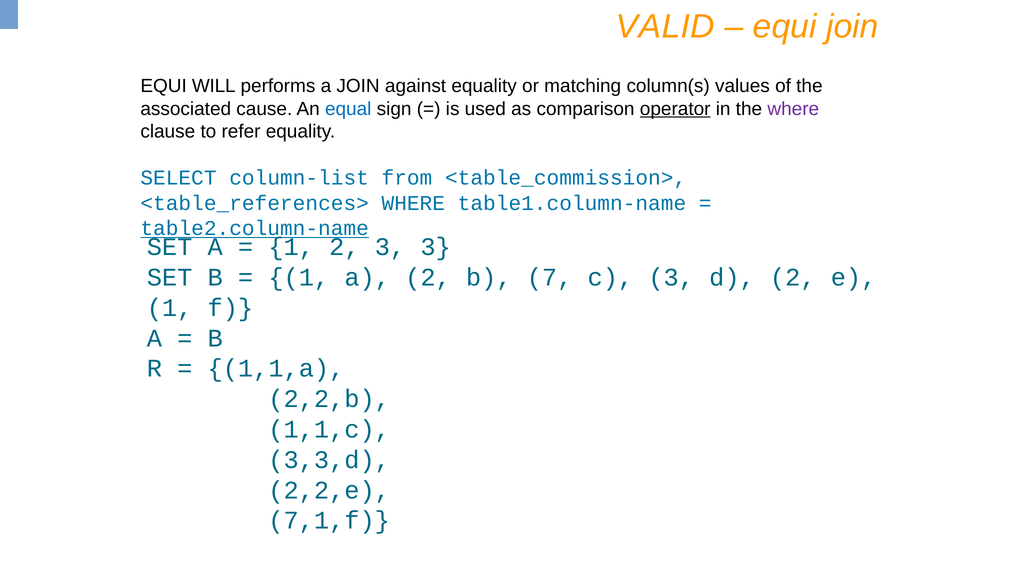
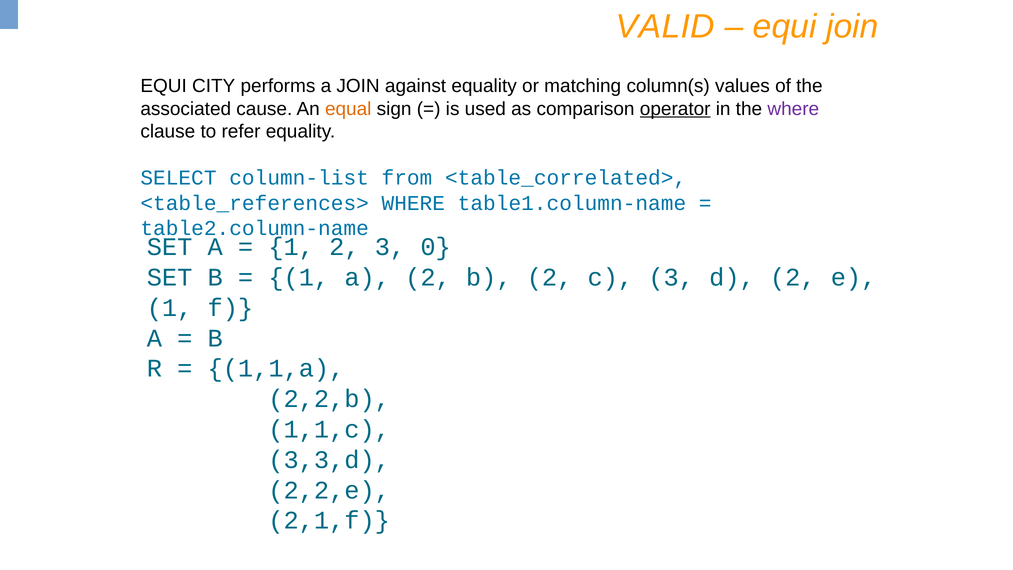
WILL: WILL -> CITY (214, 86)
equal colour: blue -> orange (348, 109)
<table_commission>: <table_commission> -> <table_correlated> (566, 178)
table2.column-name underline: present -> none (255, 228)
3 3: 3 -> 0 (436, 247)
b 7: 7 -> 2 (550, 277)
7,1,f: 7,1,f -> 2,1,f (329, 520)
